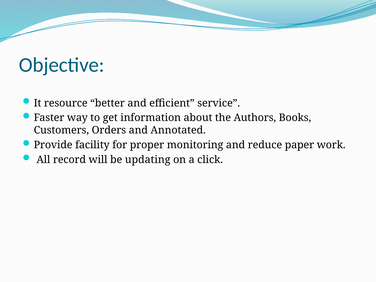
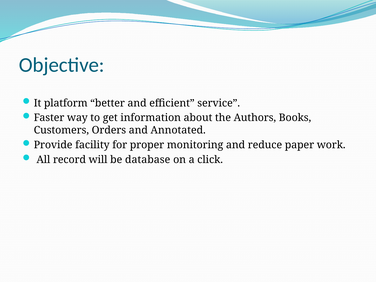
resource: resource -> platform (66, 103)
updating: updating -> database (148, 160)
